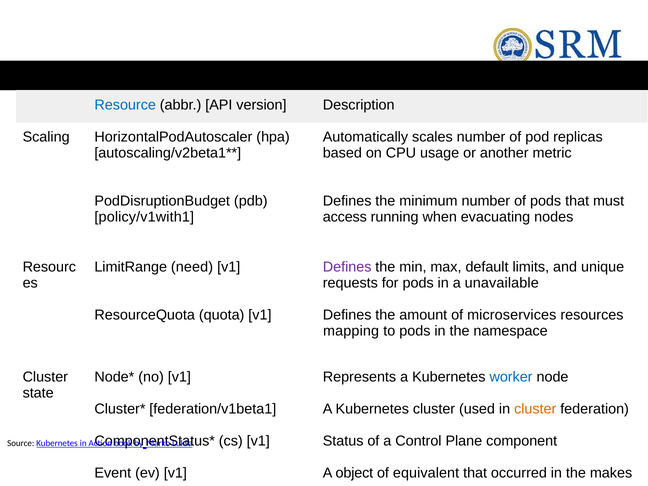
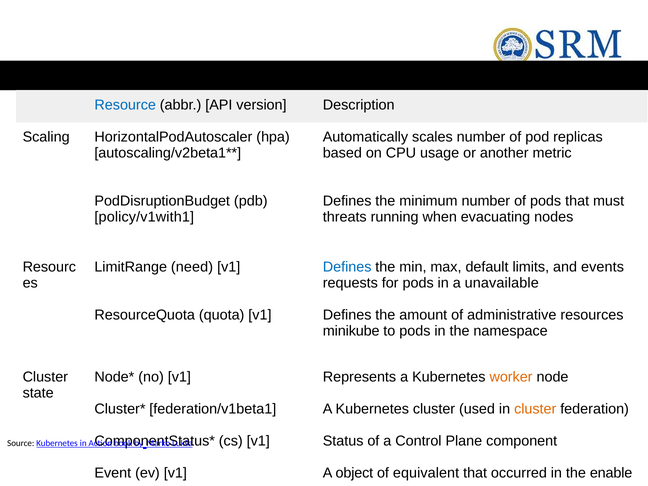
access: access -> threats (345, 217)
Defines colour: purple -> blue (347, 267)
unique: unique -> events (603, 267)
microservices: microservices -> administrative (512, 315)
mapping: mapping -> minikube (351, 331)
worker colour: blue -> orange (511, 377)
makes: makes -> enable (611, 473)
